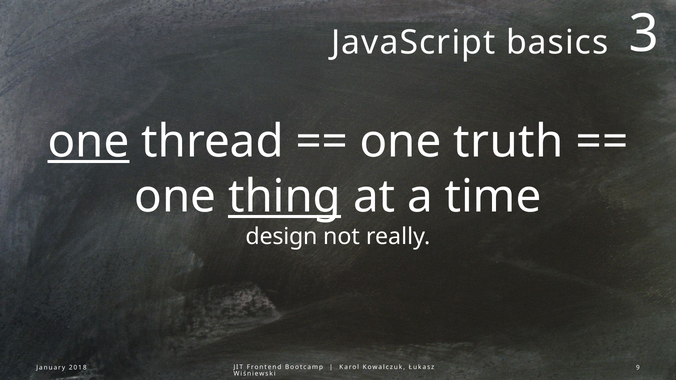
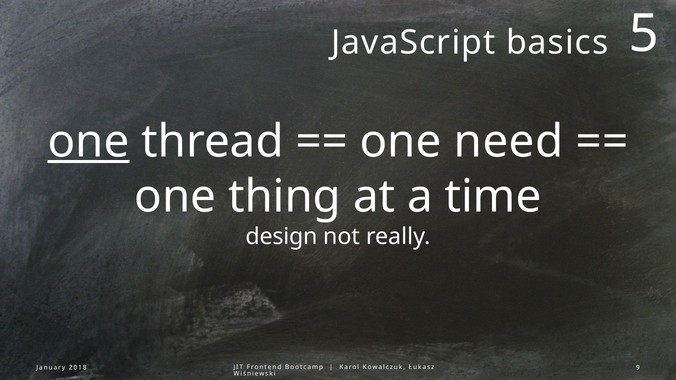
3: 3 -> 5 (644, 34)
truth: truth -> need (509, 142)
thing underline: present -> none (285, 197)
